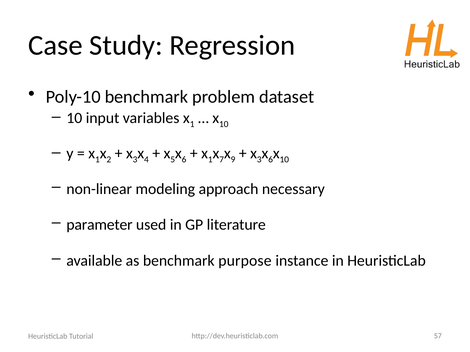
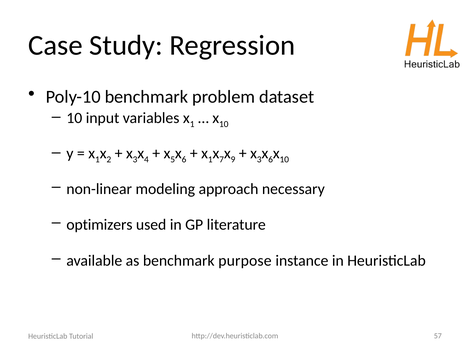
parameter: parameter -> optimizers (99, 225)
